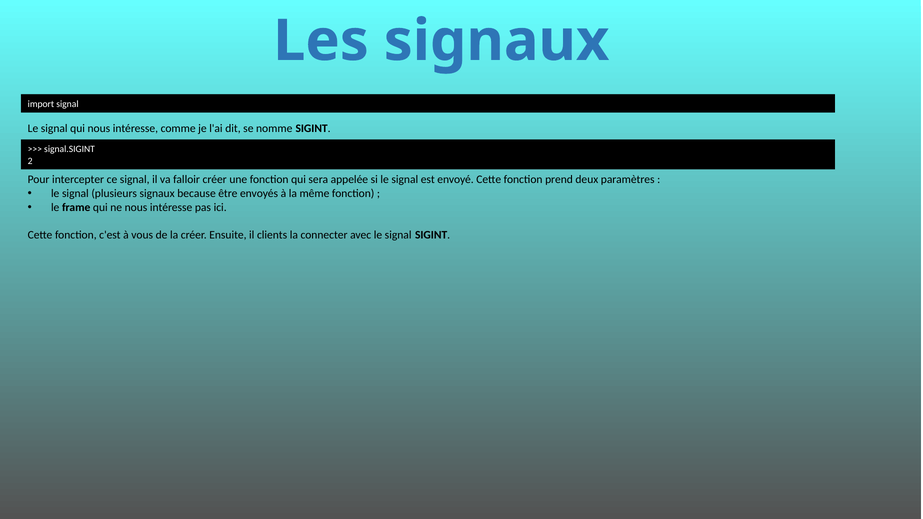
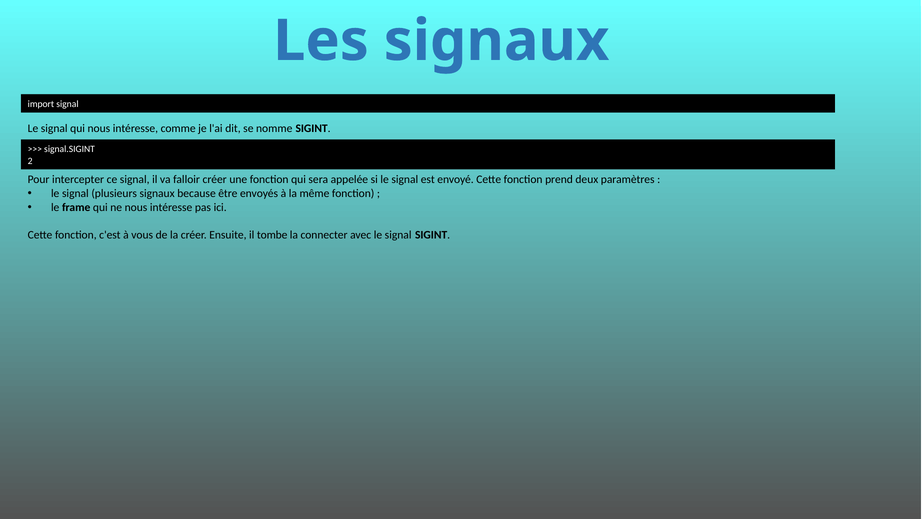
clients: clients -> tombe (272, 235)
